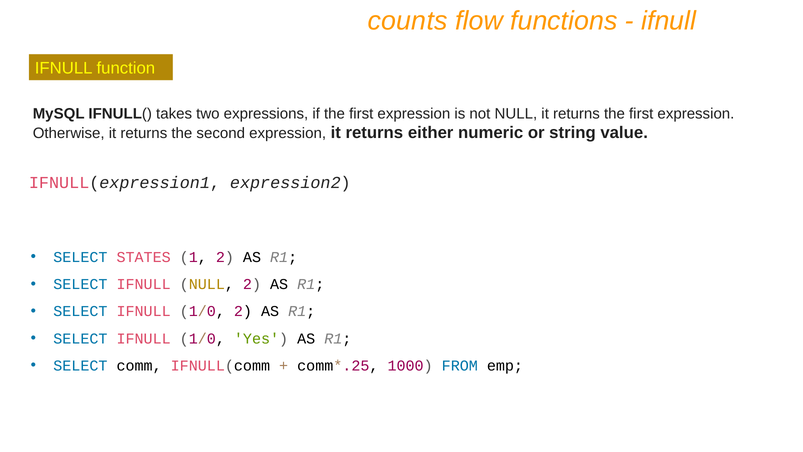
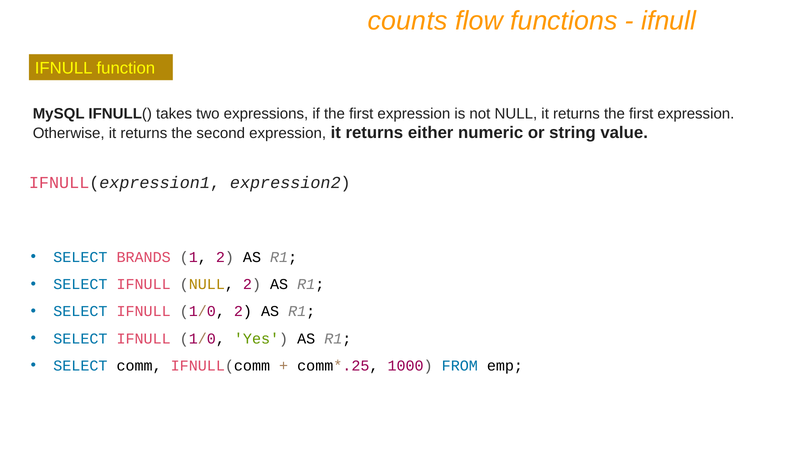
STATES: STATES -> BRANDS (144, 257)
